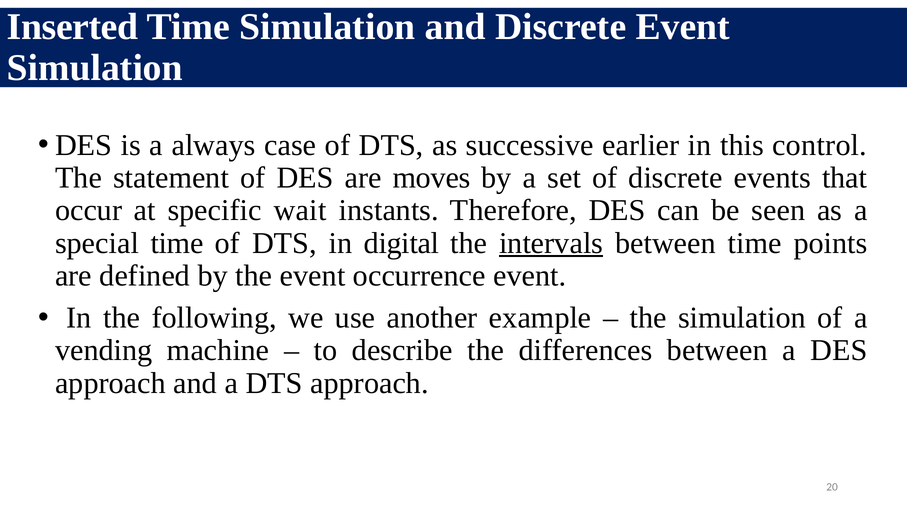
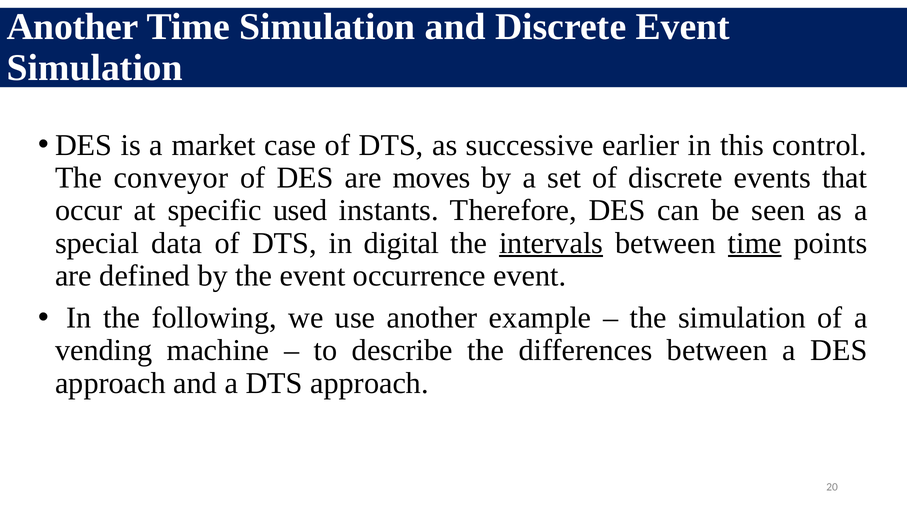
Inserted: Inserted -> Another (73, 27)
always: always -> market (214, 145)
statement: statement -> conveyor (171, 178)
wait: wait -> used (300, 210)
special time: time -> data (177, 243)
time underline: none -> present (755, 243)
